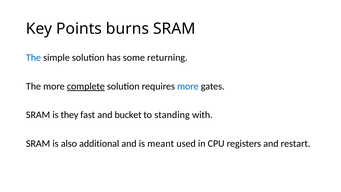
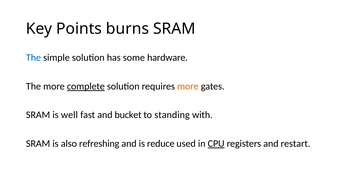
returning: returning -> hardware (167, 58)
more colour: blue -> orange (188, 86)
they: they -> well (69, 115)
additional: additional -> refreshing (99, 143)
meant: meant -> reduce (161, 143)
CPU underline: none -> present (216, 143)
